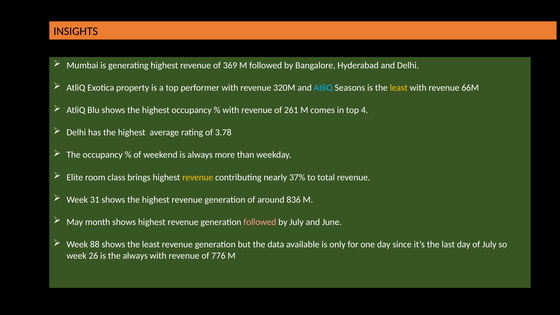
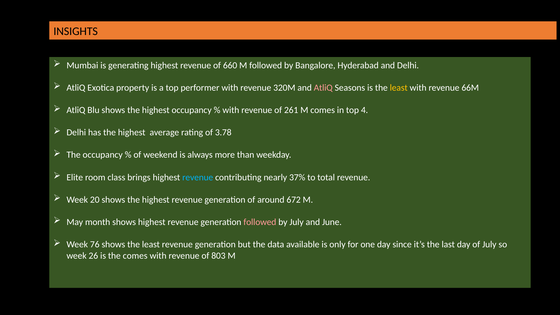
369: 369 -> 660 (230, 65)
AtliQ colour: light blue -> pink (323, 88)
revenue colour: yellow -> light blue (198, 177)
31: 31 -> 20 (95, 200)
836: 836 -> 672 (294, 200)
88: 88 -> 76 (95, 244)
the always: always -> comes (135, 256)
776: 776 -> 803 (218, 256)
